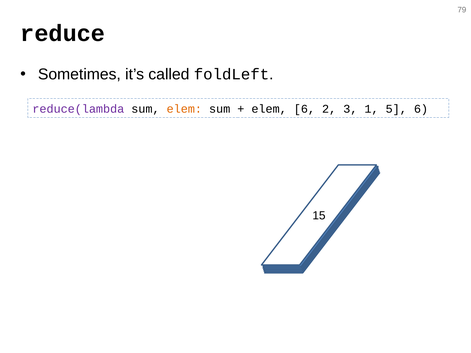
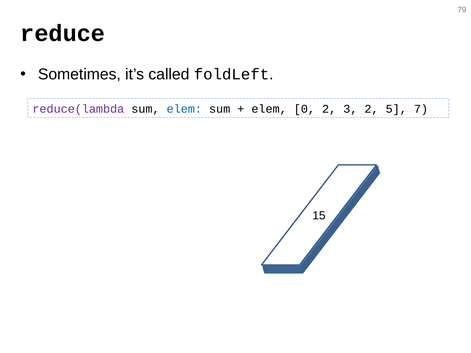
elem colour: orange -> blue (184, 109)
elem 6: 6 -> 0 (304, 109)
3 1: 1 -> 2 (372, 109)
5 6: 6 -> 7 (421, 109)
